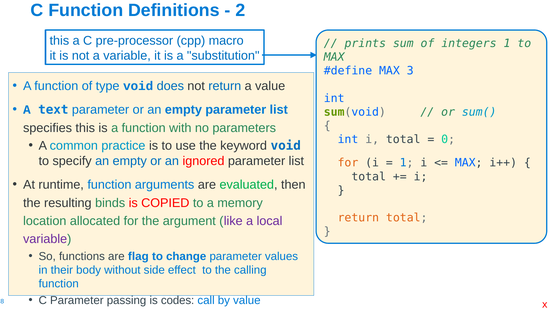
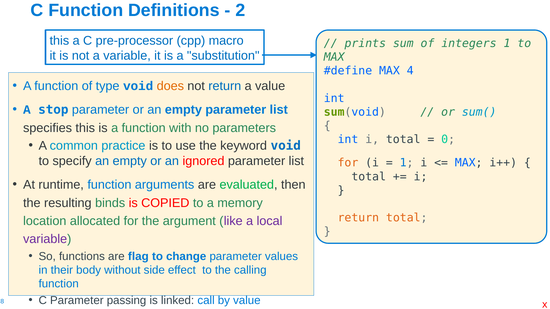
3: 3 -> 4 (410, 71)
does colour: blue -> orange (170, 86)
text: text -> stop (53, 110)
codes: codes -> linked (178, 301)
